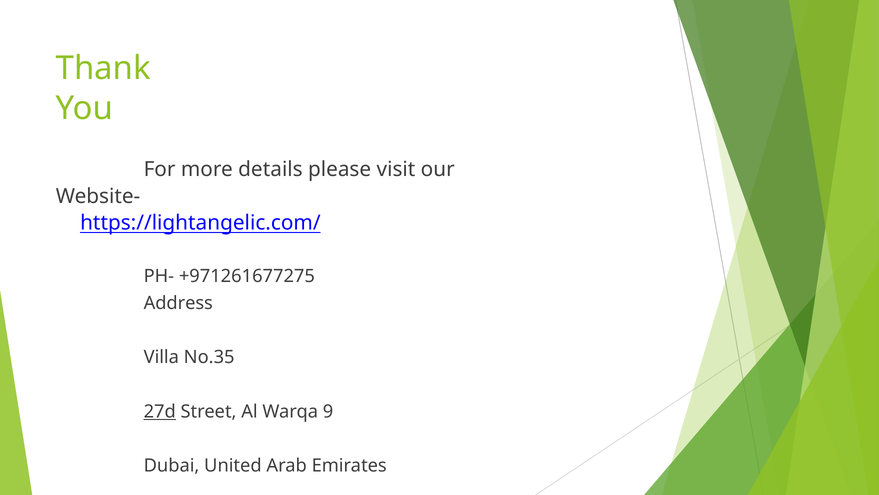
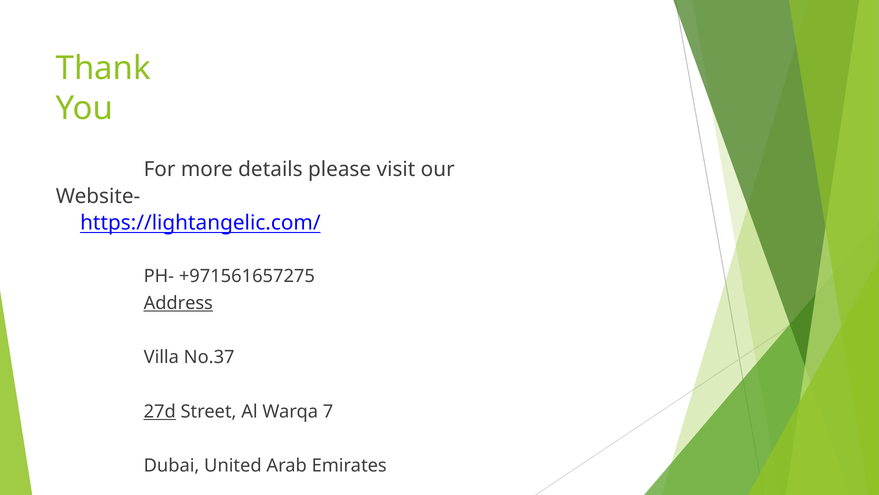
+971261677275: +971261677275 -> +971561657275 (247, 276)
Address underline: none -> present (178, 303)
No.35: No.35 -> No.37 (209, 357)
9: 9 -> 7 (328, 411)
